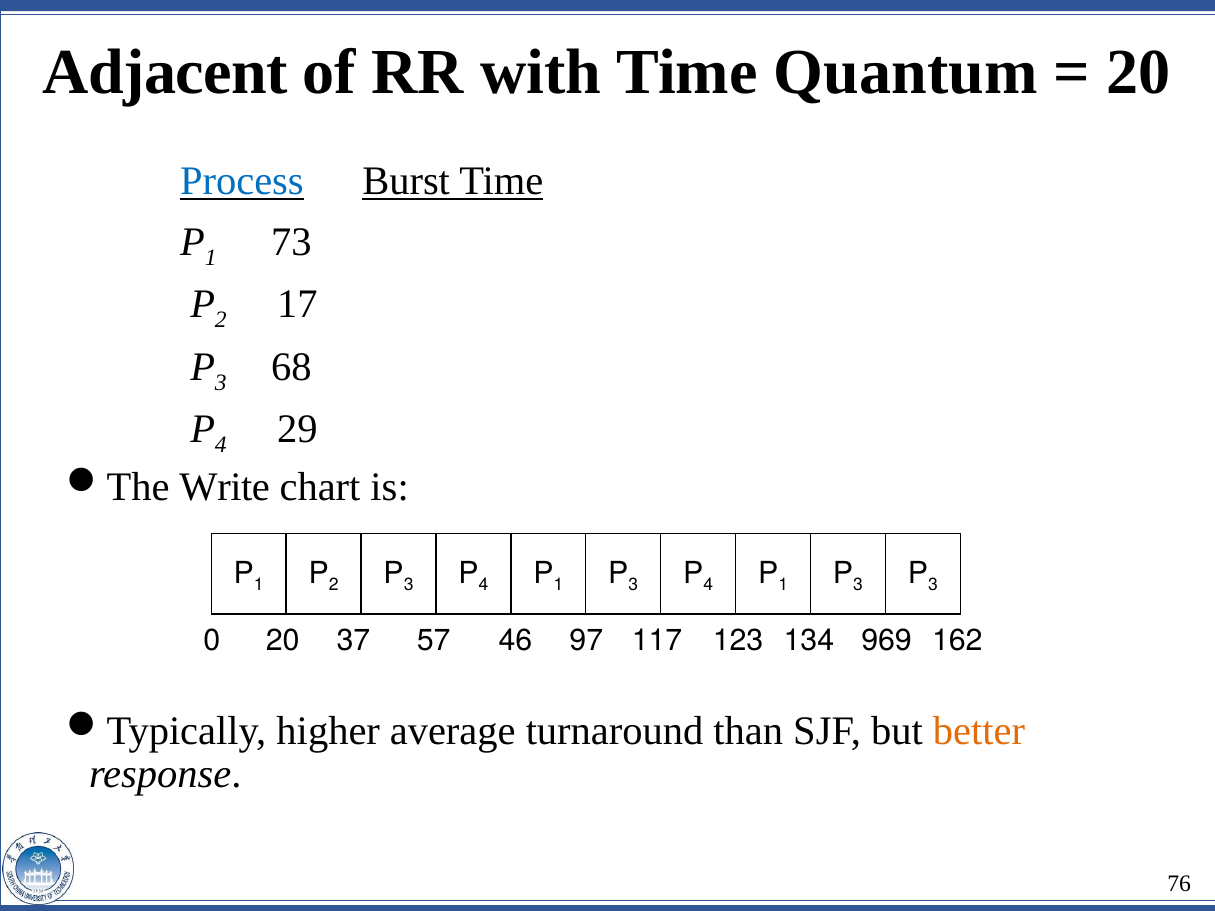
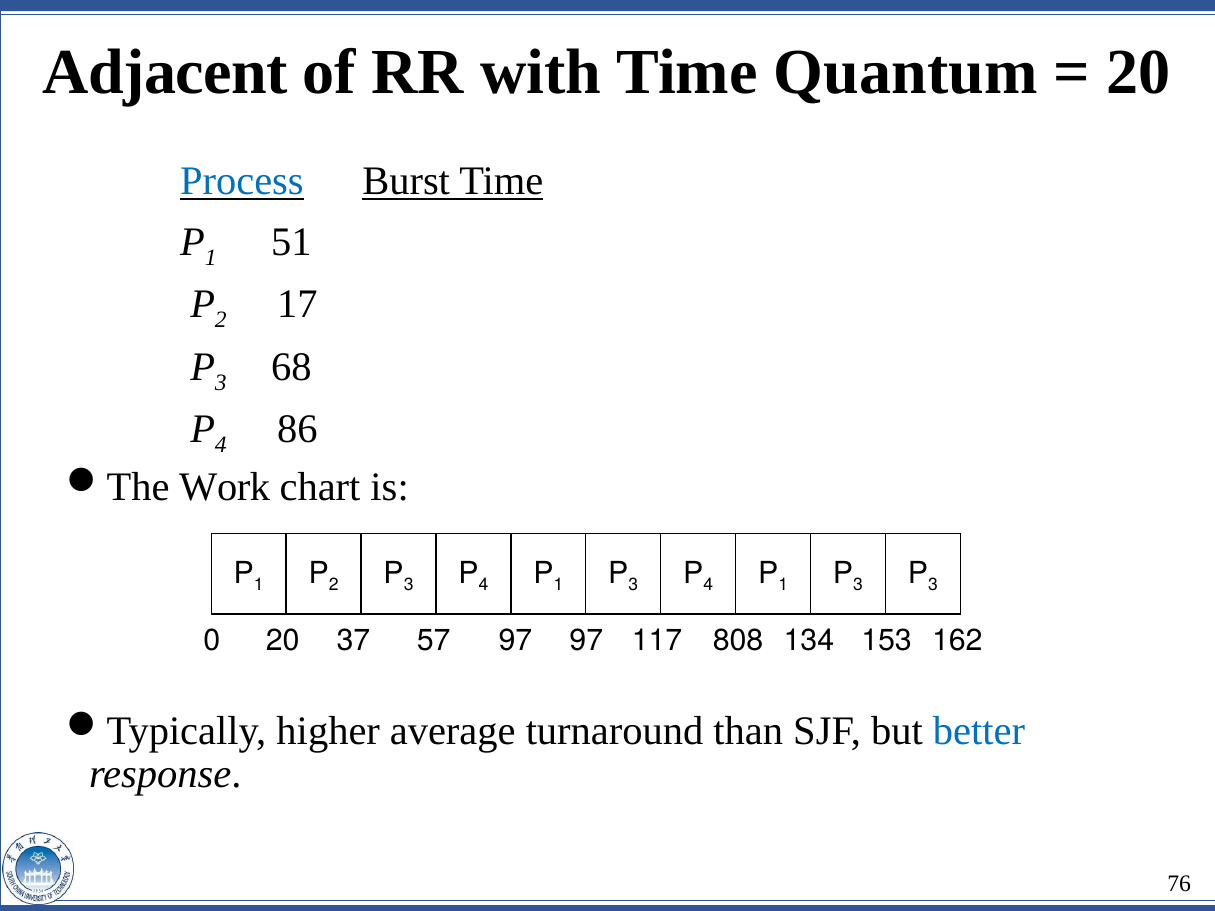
73: 73 -> 51 (291, 242)
29: 29 -> 86 (297, 429)
Write: Write -> Work (225, 487)
57 46: 46 -> 97 (515, 641)
123: 123 -> 808 (738, 641)
969: 969 -> 153 (887, 641)
better colour: orange -> blue (979, 731)
